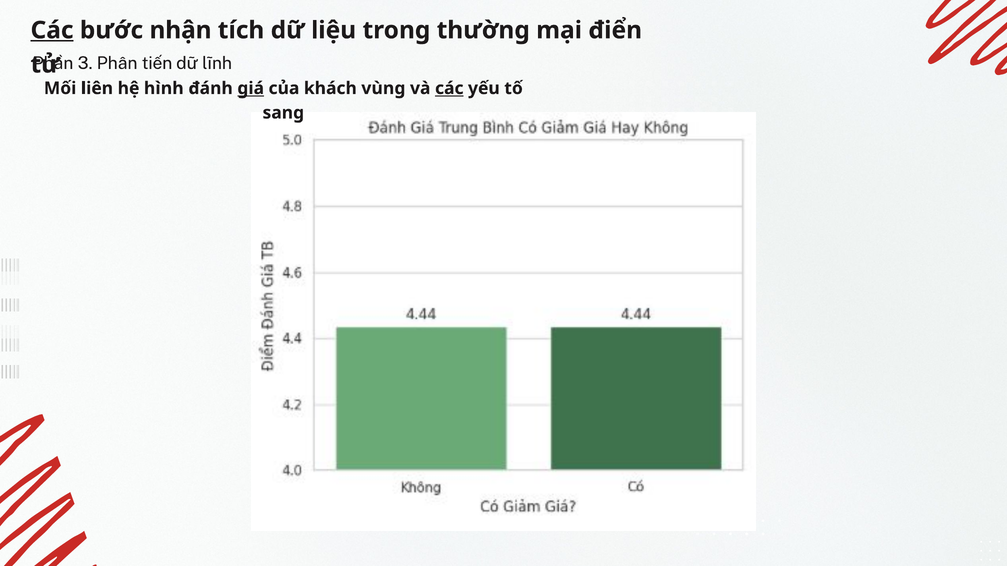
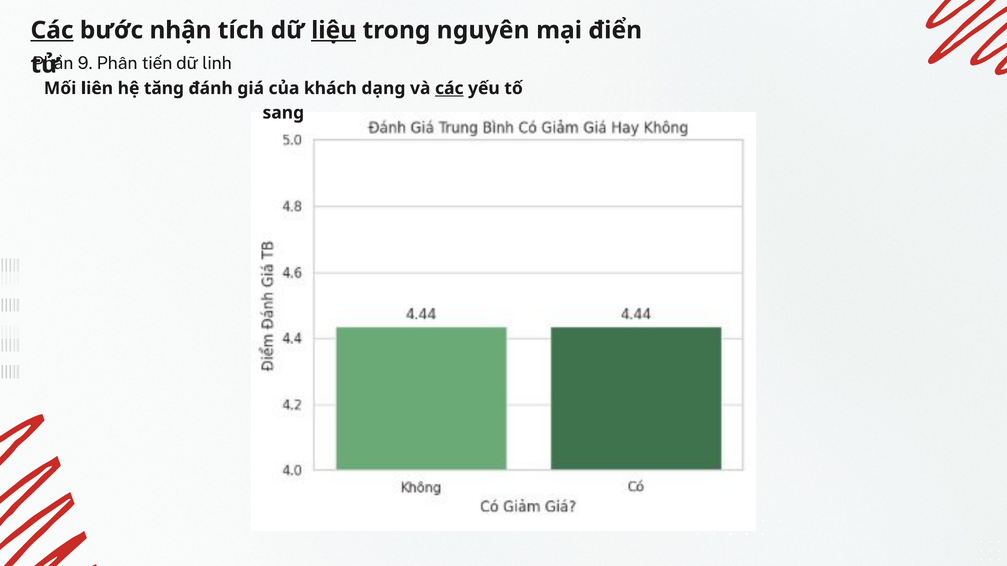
liệu underline: none -> present (334, 30)
thường: thường -> nguyên (483, 30)
3: 3 -> 9 (85, 63)
lĩnh: lĩnh -> linh (217, 63)
hình: hình -> tăng (164, 88)
giá underline: present -> none (251, 88)
vùng: vùng -> dạng (383, 88)
